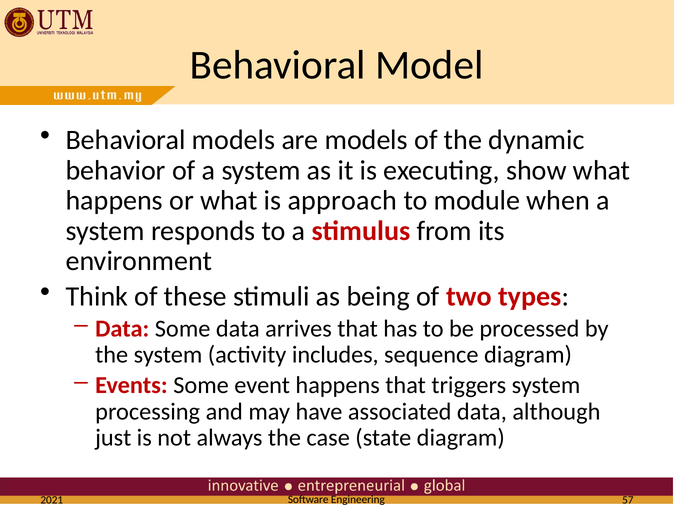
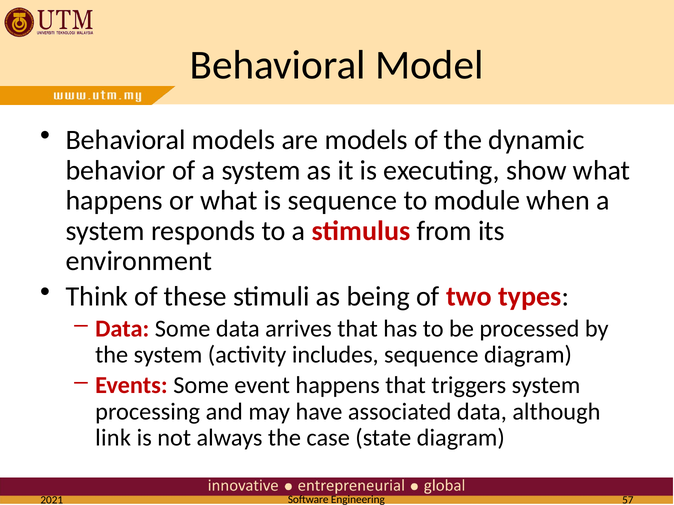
is approach: approach -> sequence (342, 201)
just: just -> link (113, 438)
